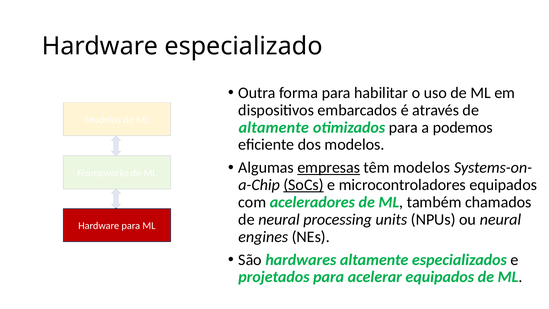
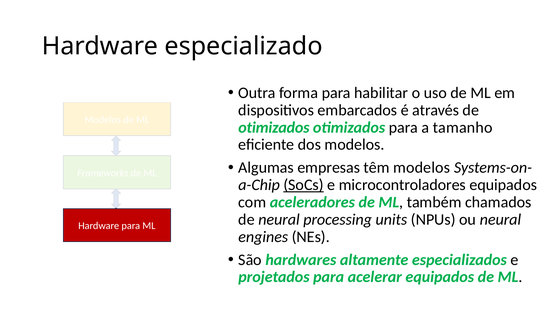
altamente: altamente -> otimizados (274, 127)
podemos: podemos -> tamanho (463, 127)
empresas underline: present -> none (329, 168)
